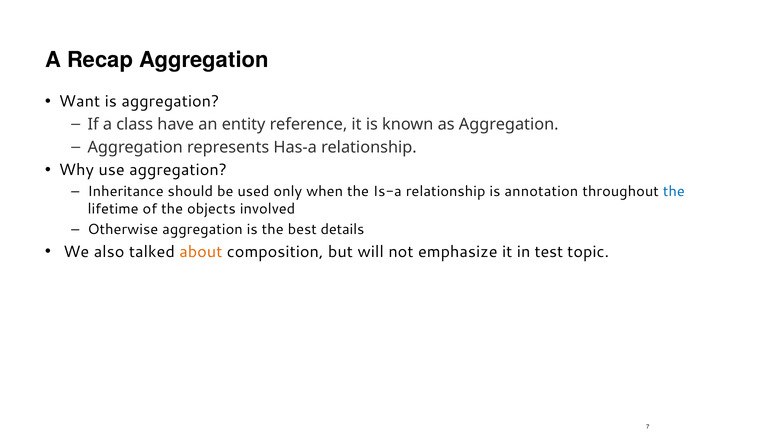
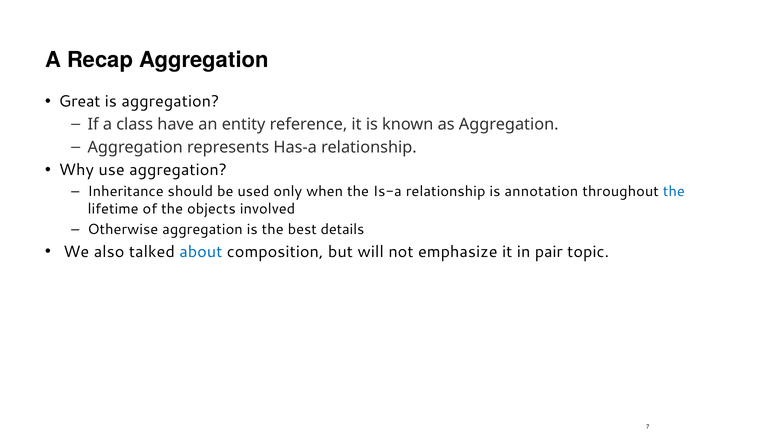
Want: Want -> Great (80, 102)
about colour: orange -> blue (201, 252)
test: test -> pair (549, 252)
